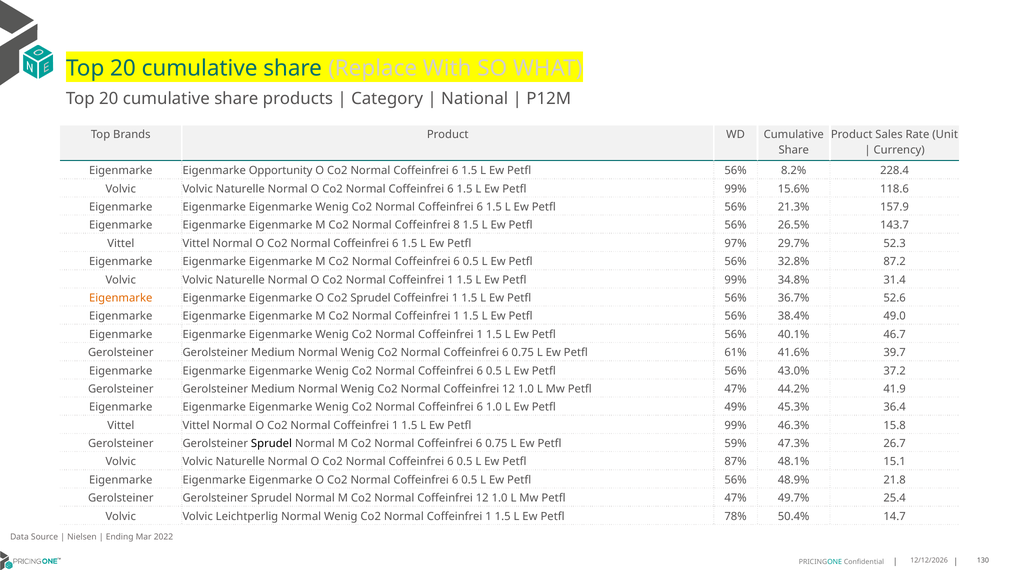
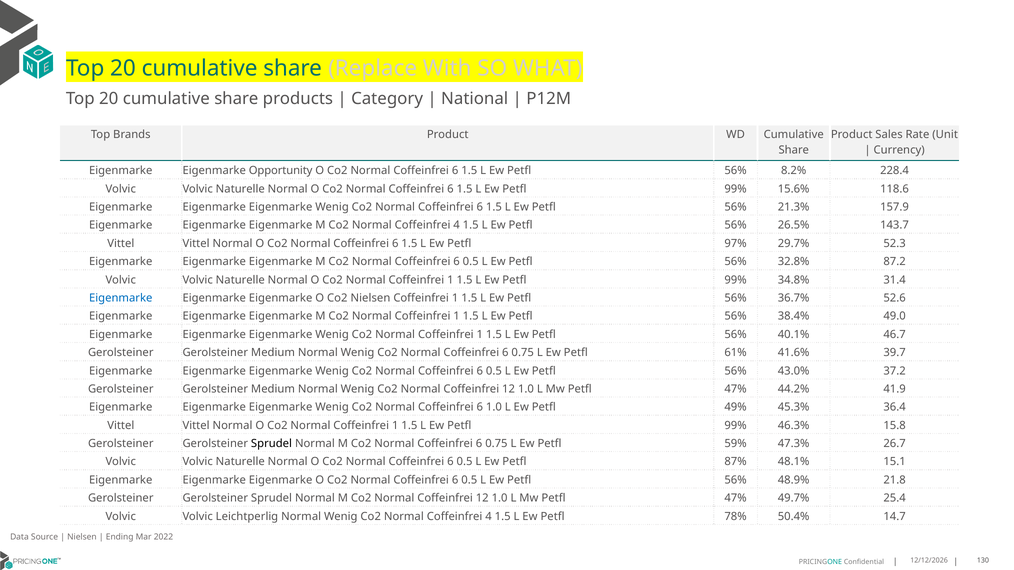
8: 8 -> 4 (457, 225)
Eigenmarke colour: orange -> blue (121, 298)
Co2 Sprudel: Sprudel -> Nielsen (370, 298)
1: 1 -> 4 (489, 517)
